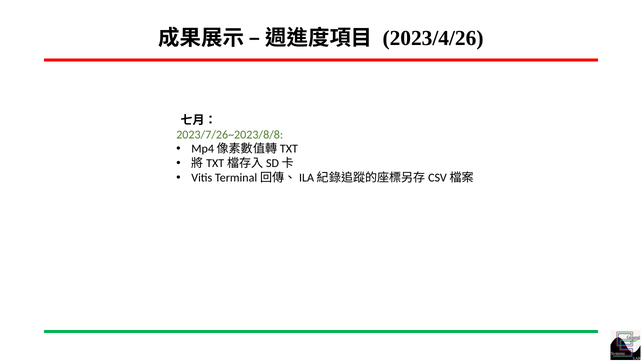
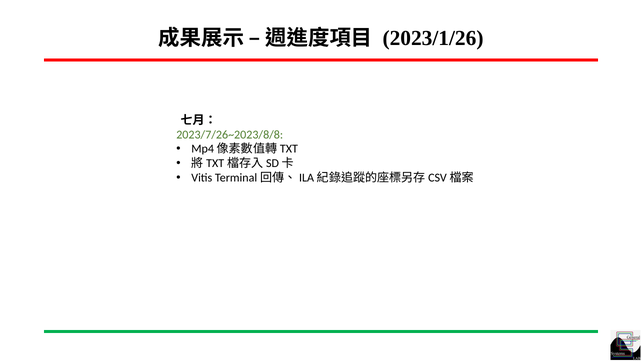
2023/4/26: 2023/4/26 -> 2023/1/26 (433, 38)
